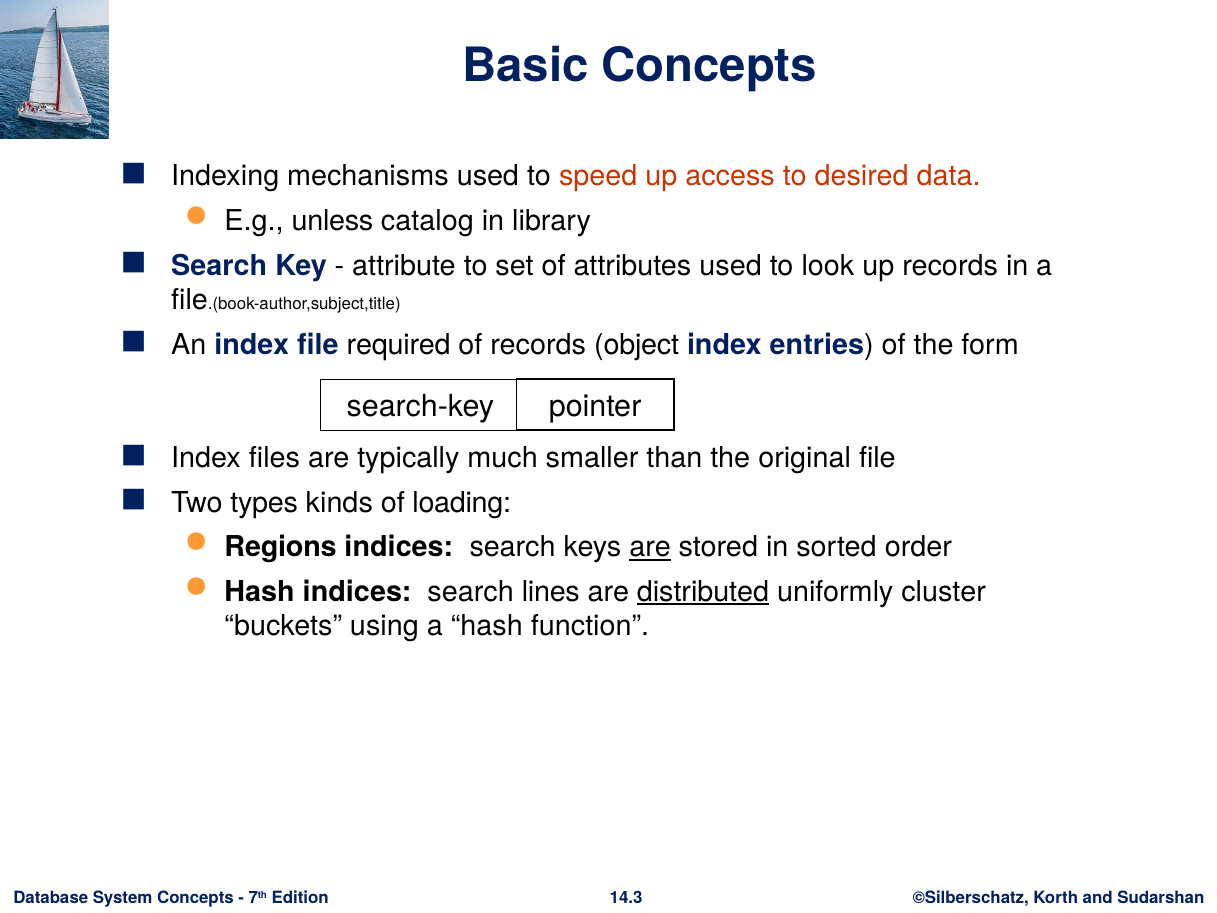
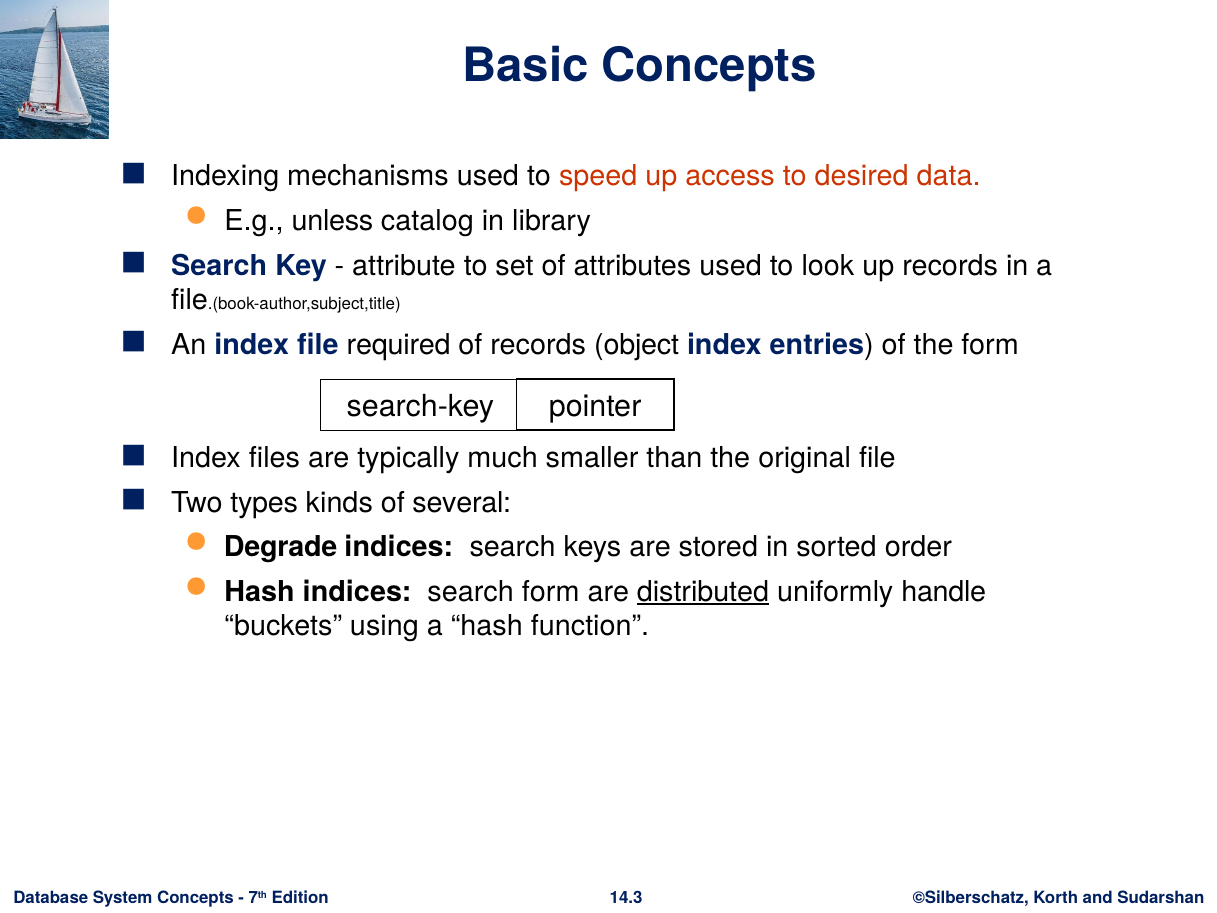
loading: loading -> several (462, 503)
Regions: Regions -> Degrade (281, 547)
are underline: present -> none (650, 547)
search lines: lines -> form (551, 592)
cluster: cluster -> handle (944, 592)
